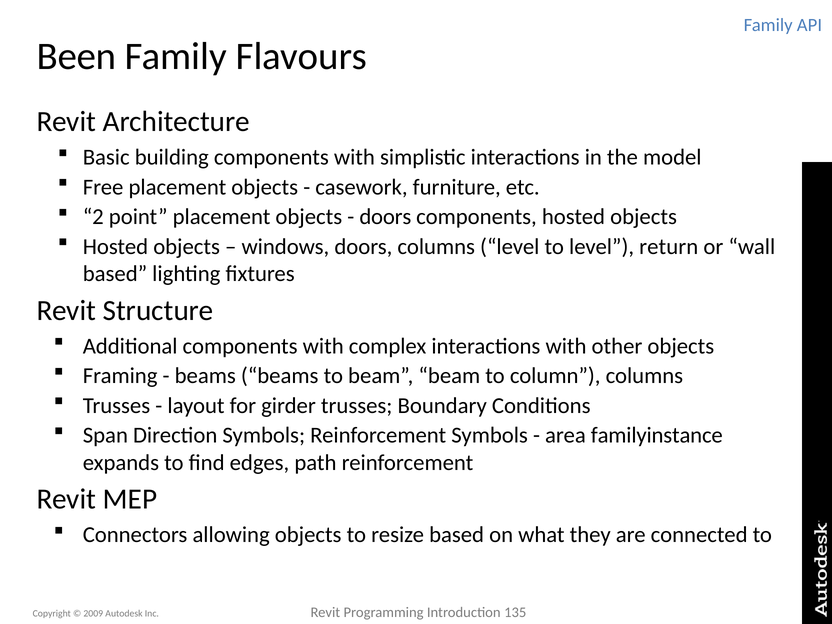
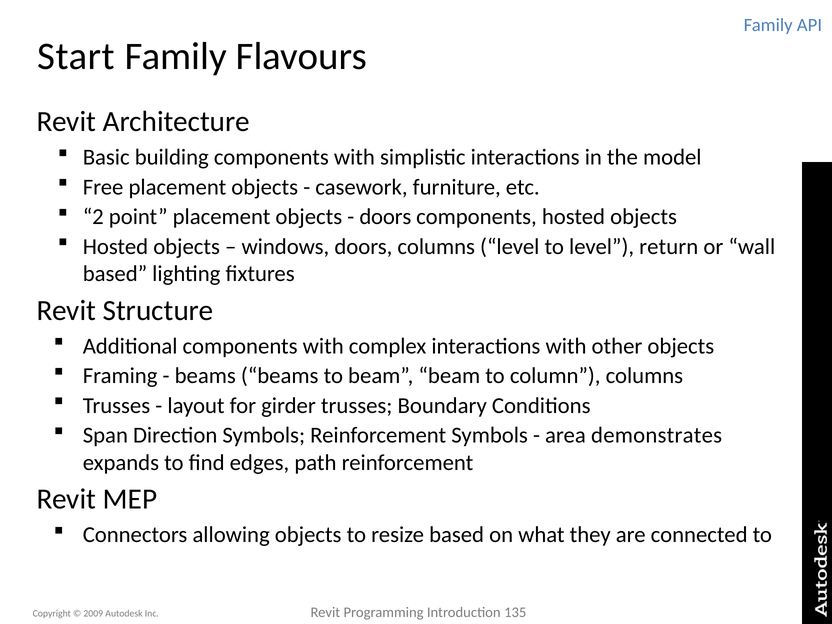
Been: Been -> Start (76, 57)
familyinstance: familyinstance -> demonstrates (657, 435)
